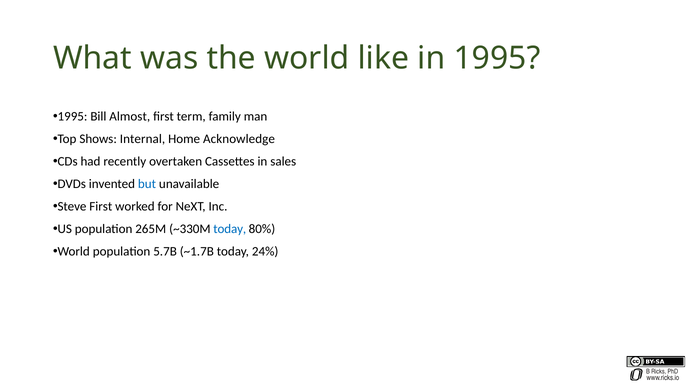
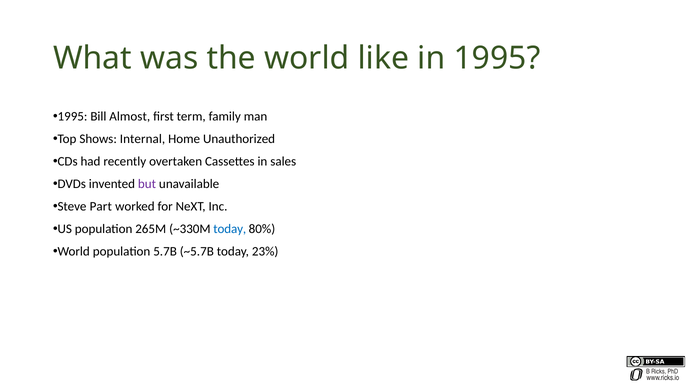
Acknowledge: Acknowledge -> Unauthorized (239, 139)
but colour: blue -> purple (147, 184)
Steve First: First -> Part (101, 207)
~1.7B: ~1.7B -> ~5.7B (197, 252)
24%: 24% -> 23% (265, 252)
